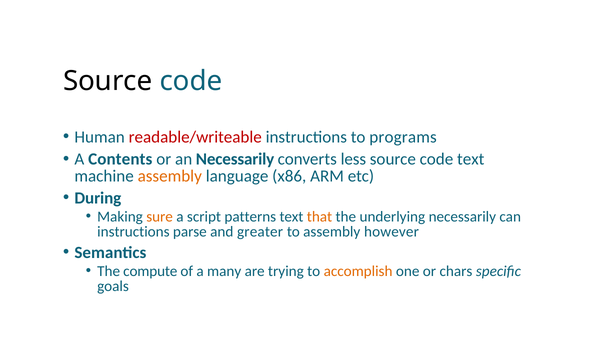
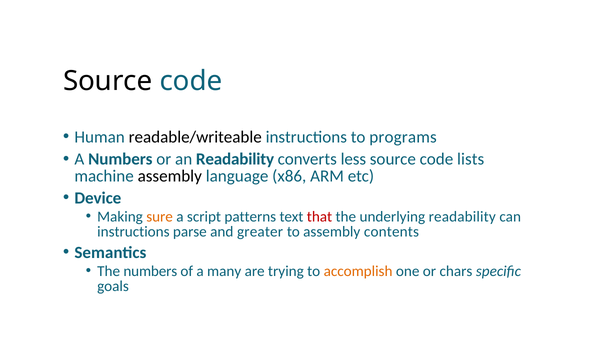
readable/writeable colour: red -> black (195, 137)
A Contents: Contents -> Numbers (120, 160)
an Necessarily: Necessarily -> Readability (235, 160)
code text: text -> lists (471, 160)
assembly colour: orange -> black (170, 176)
During: During -> Device (98, 198)
that colour: orange -> red (320, 217)
underlying necessarily: necessarily -> readability (462, 217)
however: however -> contents (391, 232)
The compute: compute -> numbers (150, 272)
